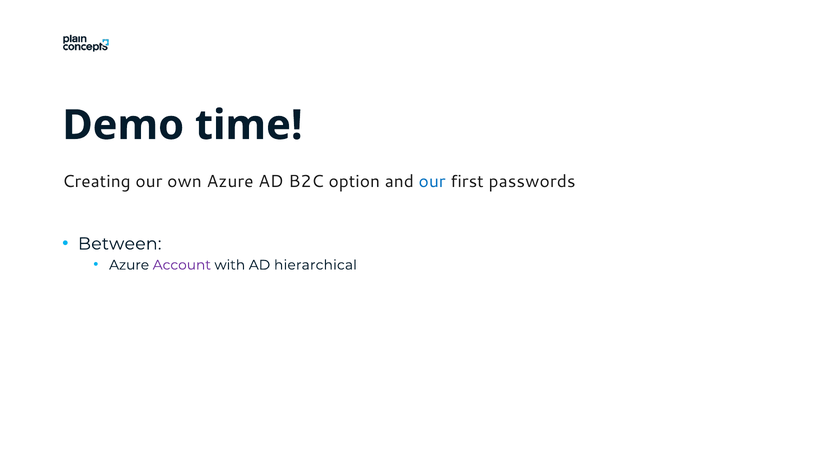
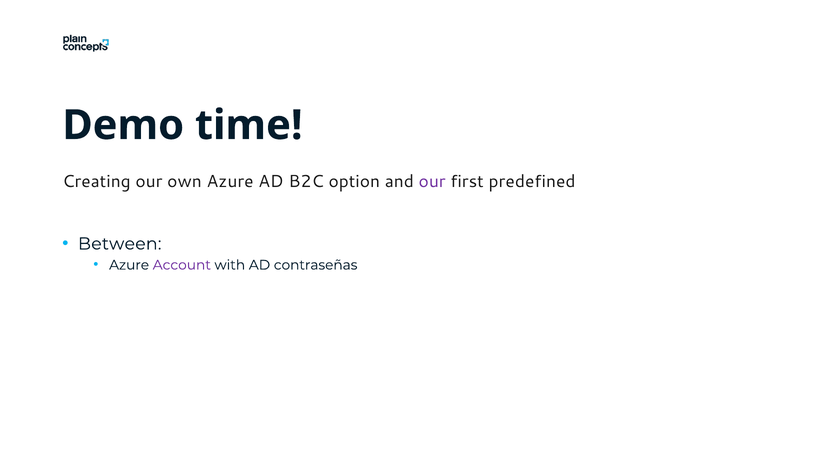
our colour: blue -> purple (432, 182)
passwords: passwords -> predefined (532, 182)
hierarchical: hierarchical -> contraseñas (316, 265)
